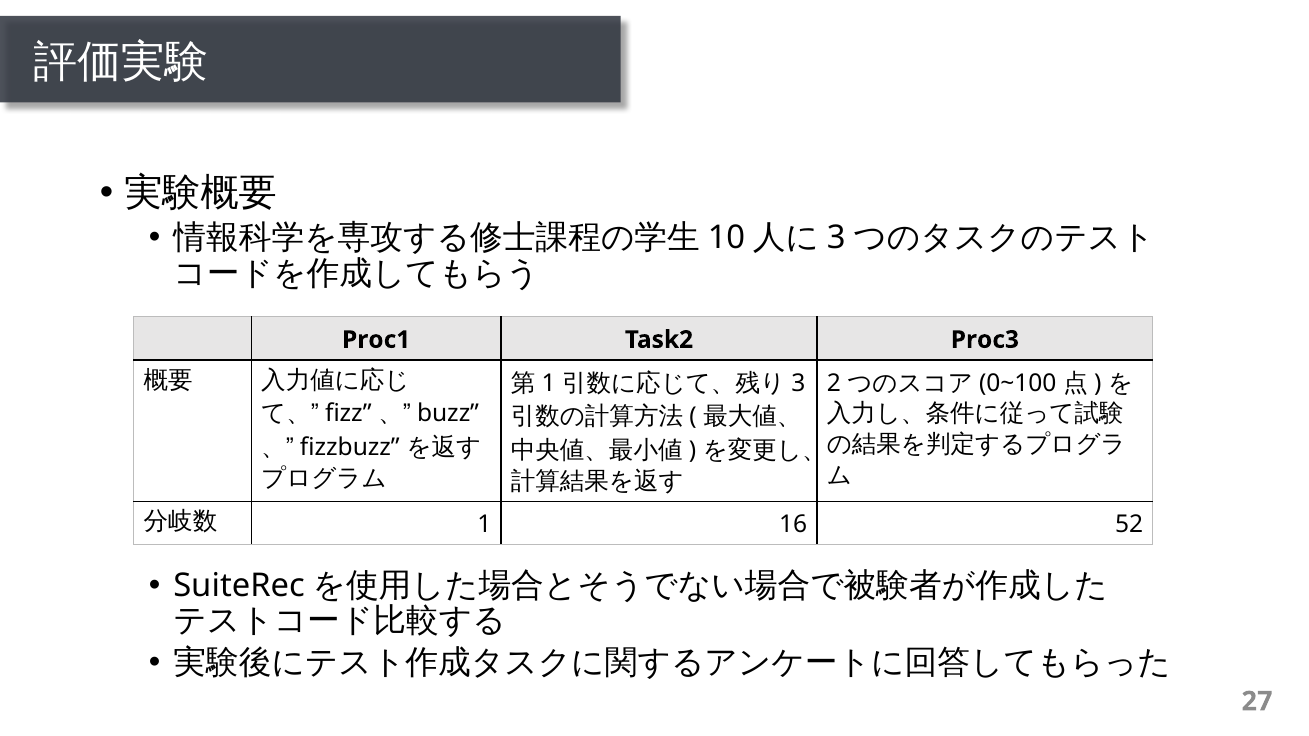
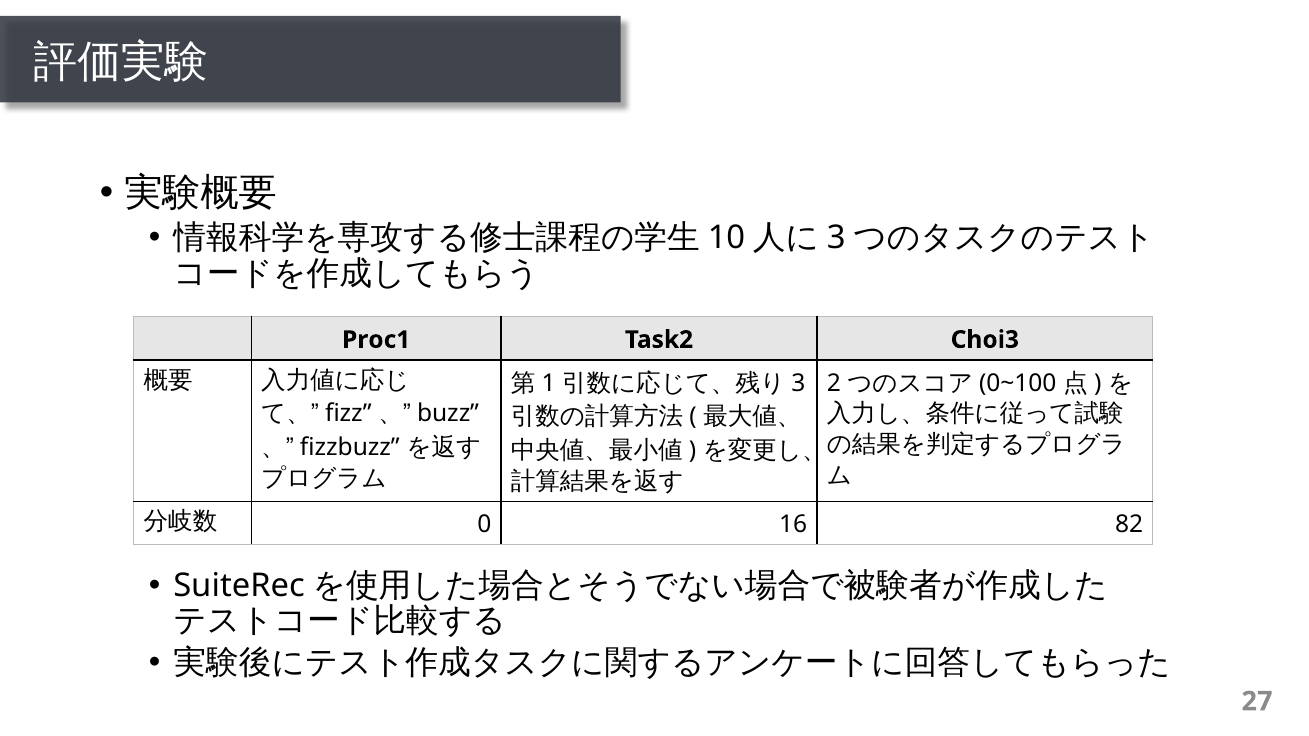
Proc3: Proc3 -> Choi3 (985, 340)
1: 1 -> 0 (484, 525)
52: 52 -> 82 (1129, 525)
